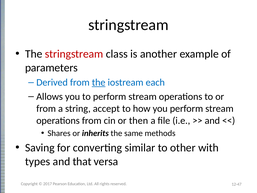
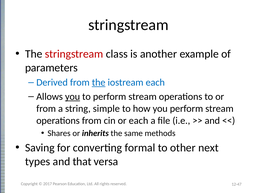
you underline: none -> present (73, 96)
accept: accept -> simple (106, 108)
or then: then -> each (139, 120)
similar: similar -> formal (140, 148)
with: with -> next (208, 148)
